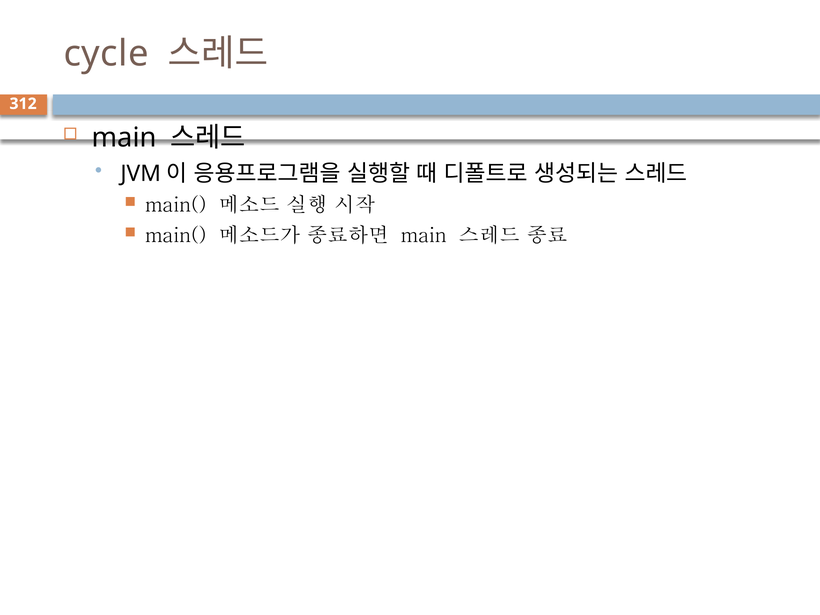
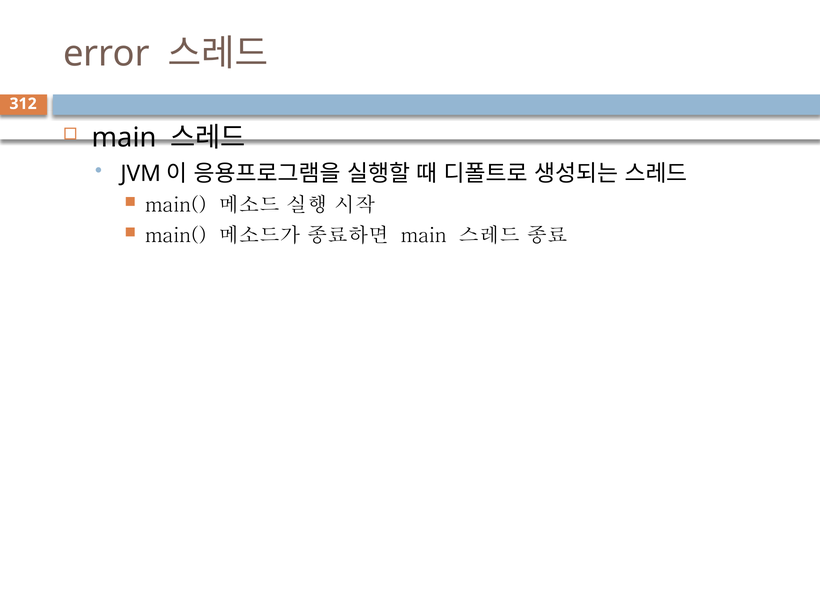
cycle: cycle -> error (106, 54)
